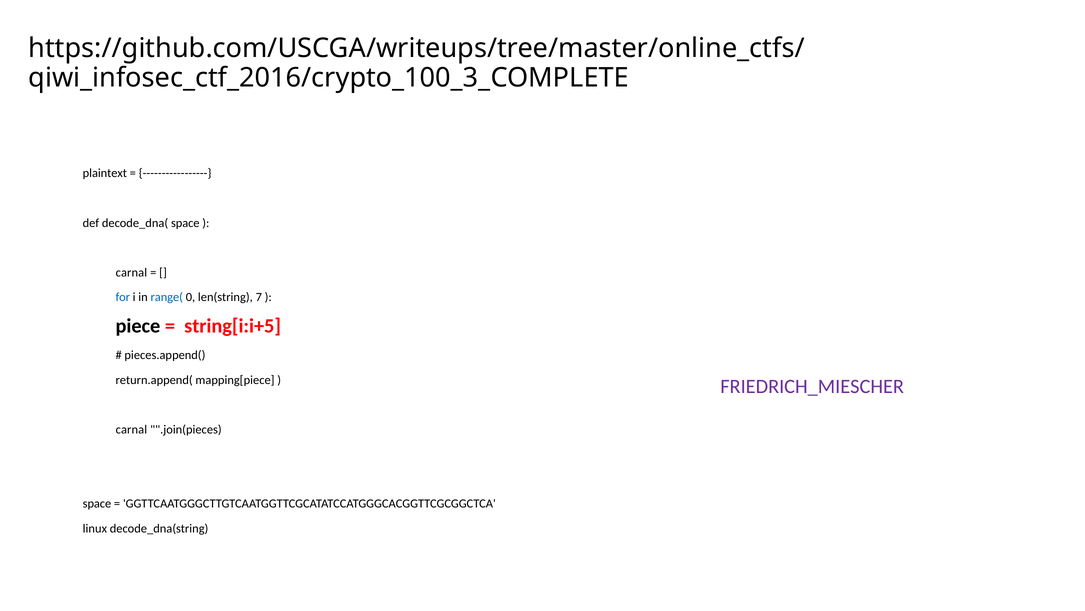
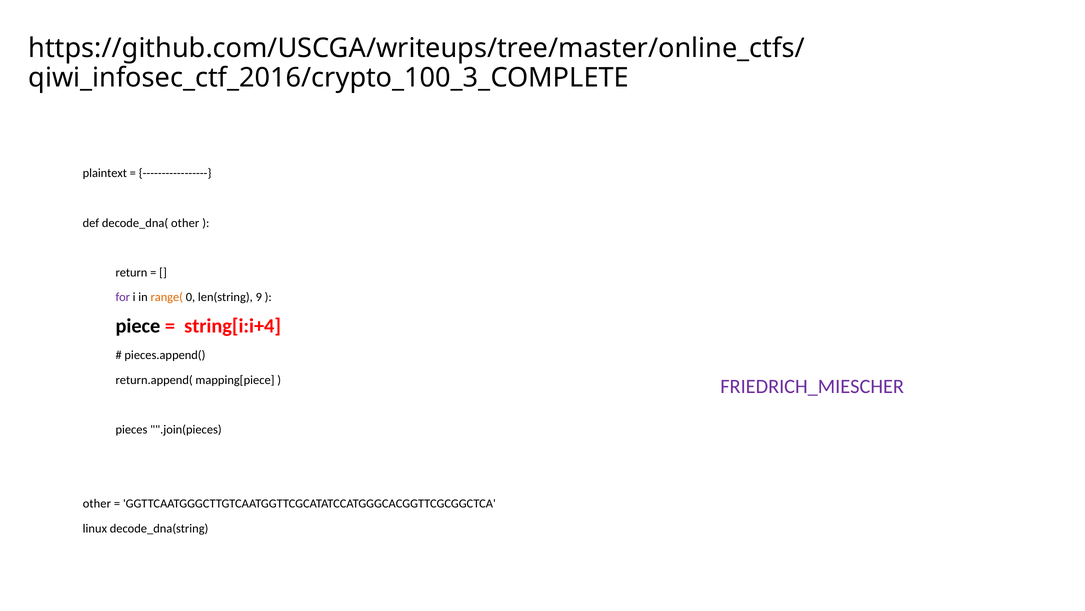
decode_dna( space: space -> other (185, 223)
carnal: carnal -> return (131, 272)
for colour: blue -> purple (123, 297)
range( colour: blue -> orange (167, 297)
7: 7 -> 9 (259, 297)
string[i:i+5: string[i:i+5 -> string[i:i+4 (233, 326)
carnal: carnal -> pieces (131, 429)
space: space -> other (97, 503)
